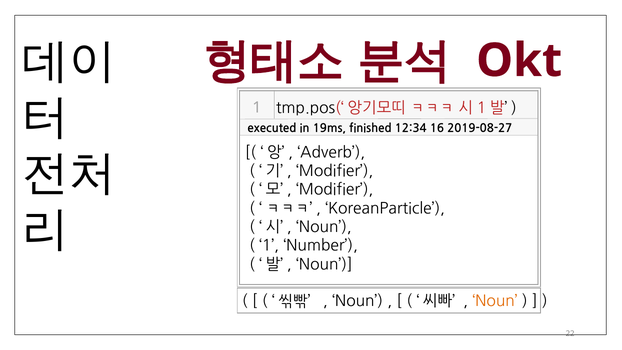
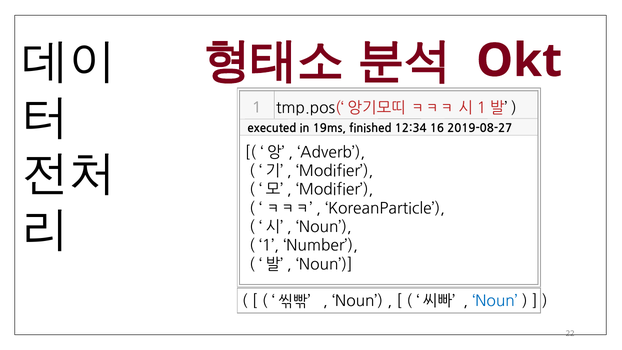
Noun colour: orange -> blue (495, 301)
